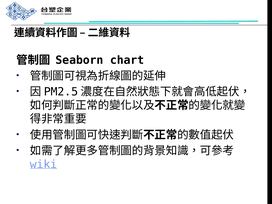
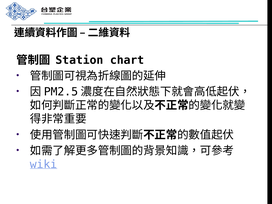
Seaborn: Seaborn -> Station (79, 60)
